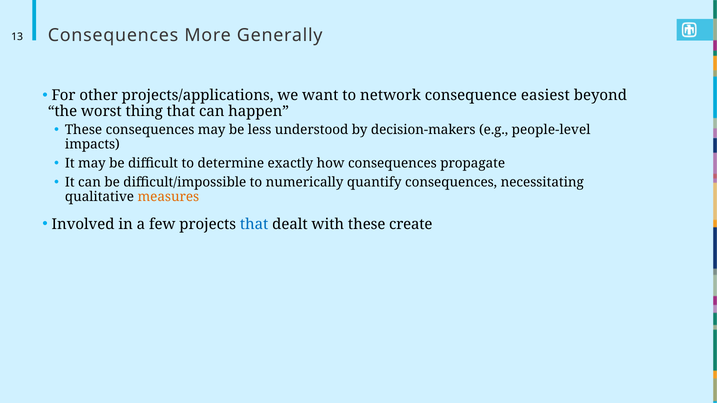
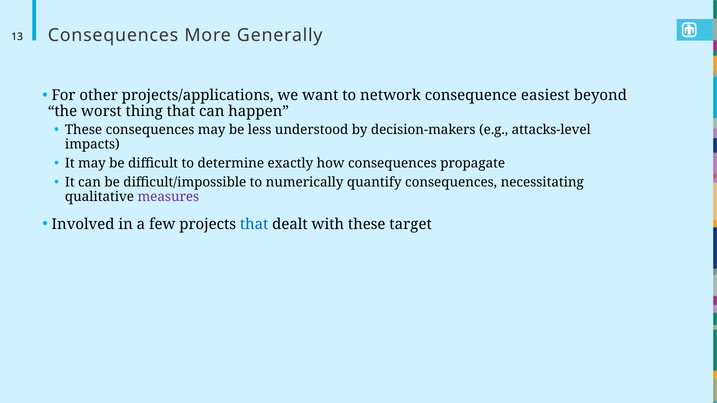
people-level: people-level -> attacks-level (551, 130)
measures colour: orange -> purple (168, 197)
create: create -> target (411, 224)
